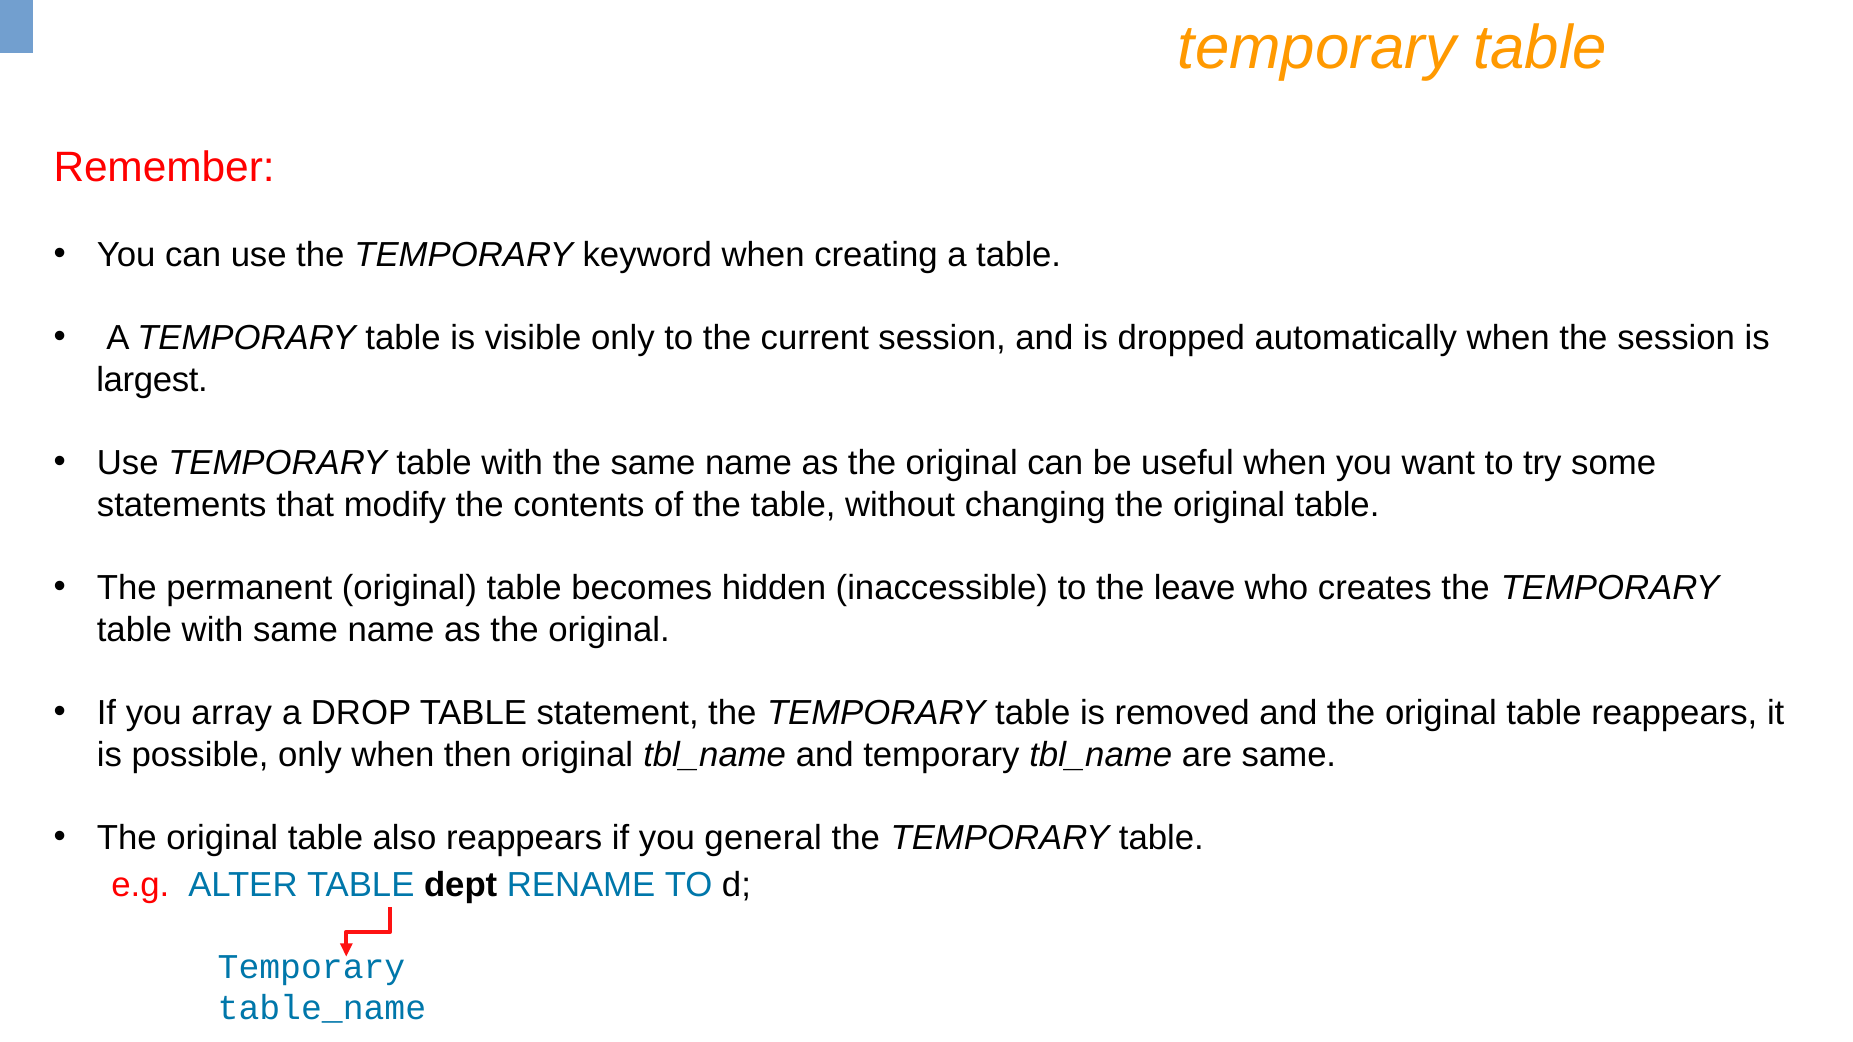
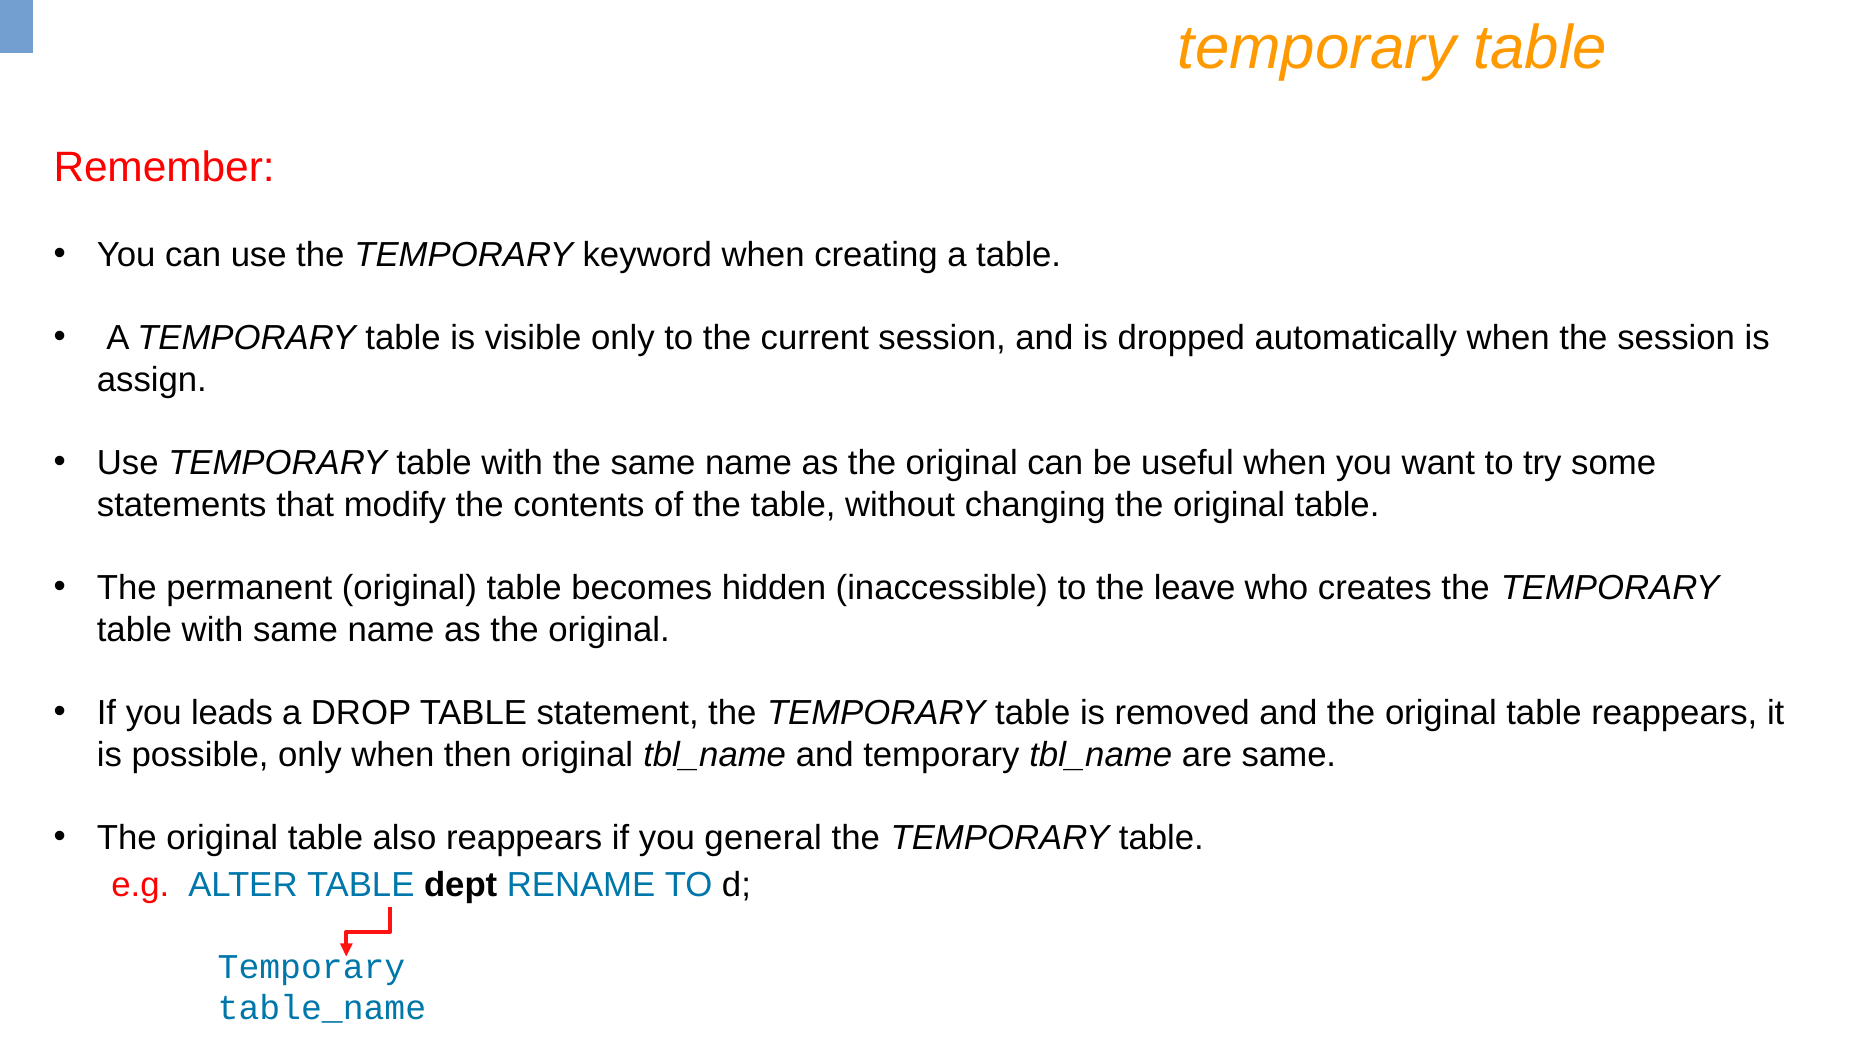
largest: largest -> assign (152, 380)
array: array -> leads (232, 713)
